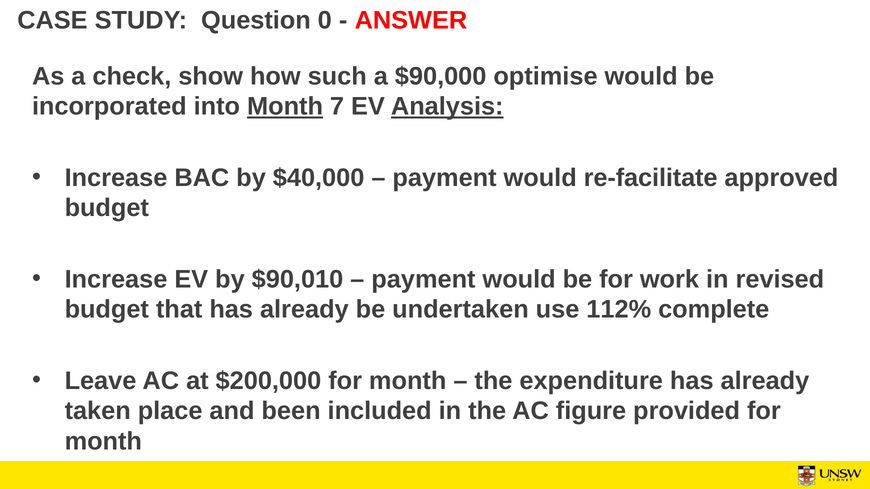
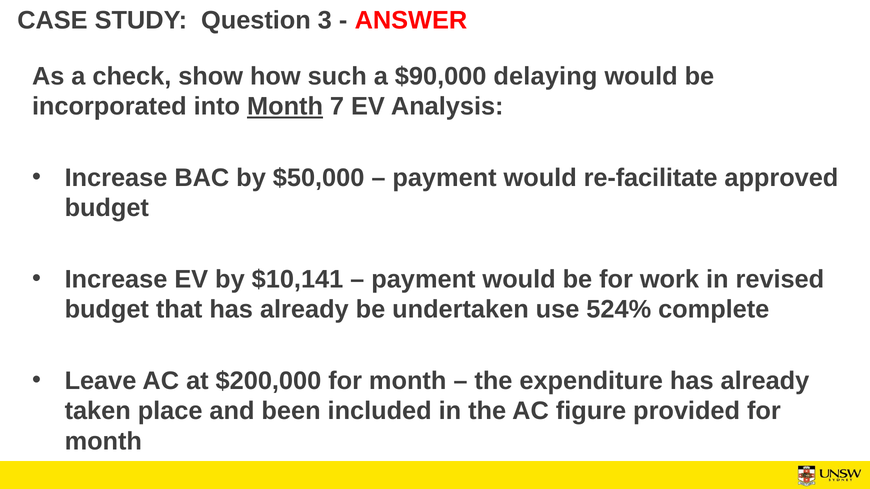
0: 0 -> 3 (325, 20)
optimise: optimise -> delaying (545, 76)
Analysis underline: present -> none (447, 107)
$40,000: $40,000 -> $50,000 (319, 178)
$90,010: $90,010 -> $10,141 (298, 279)
112%: 112% -> 524% (619, 310)
